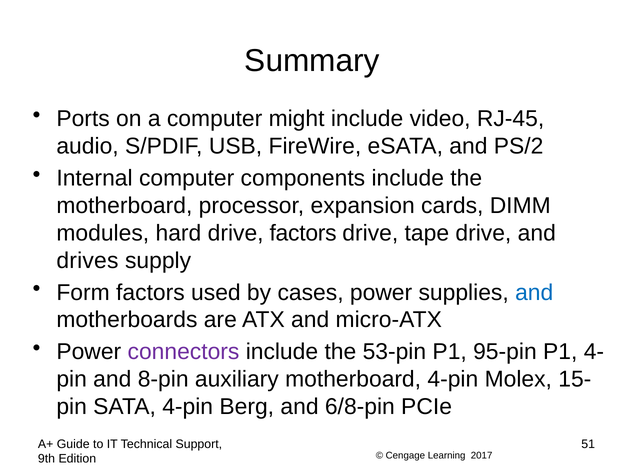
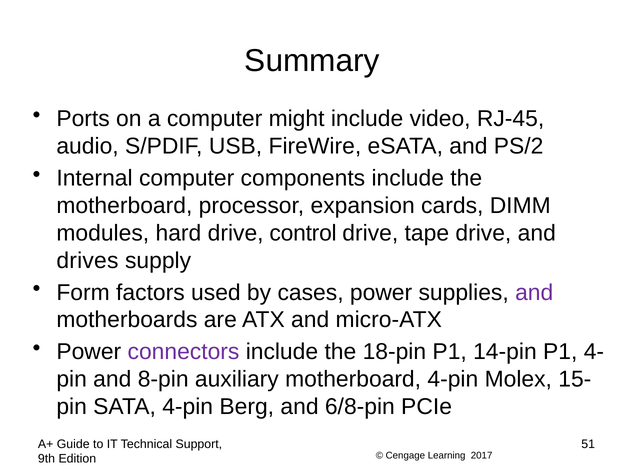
drive factors: factors -> control (303, 233)
and colour: blue -> purple (534, 292)
53-pin: 53-pin -> 18-pin (394, 352)
95-pin: 95-pin -> 14-pin (505, 352)
